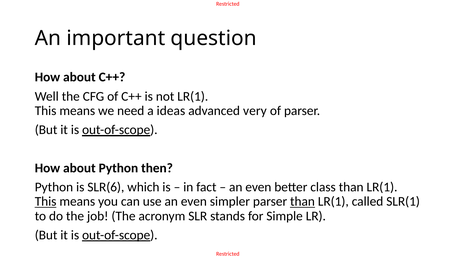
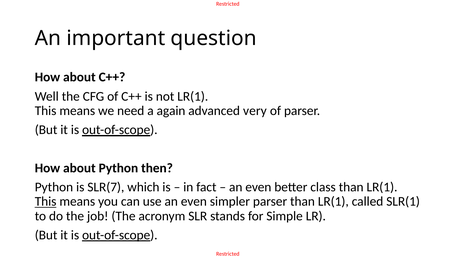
ideas: ideas -> again (171, 111)
SLR(6: SLR(6 -> SLR(7 (106, 187)
than underline: present -> none (303, 201)
